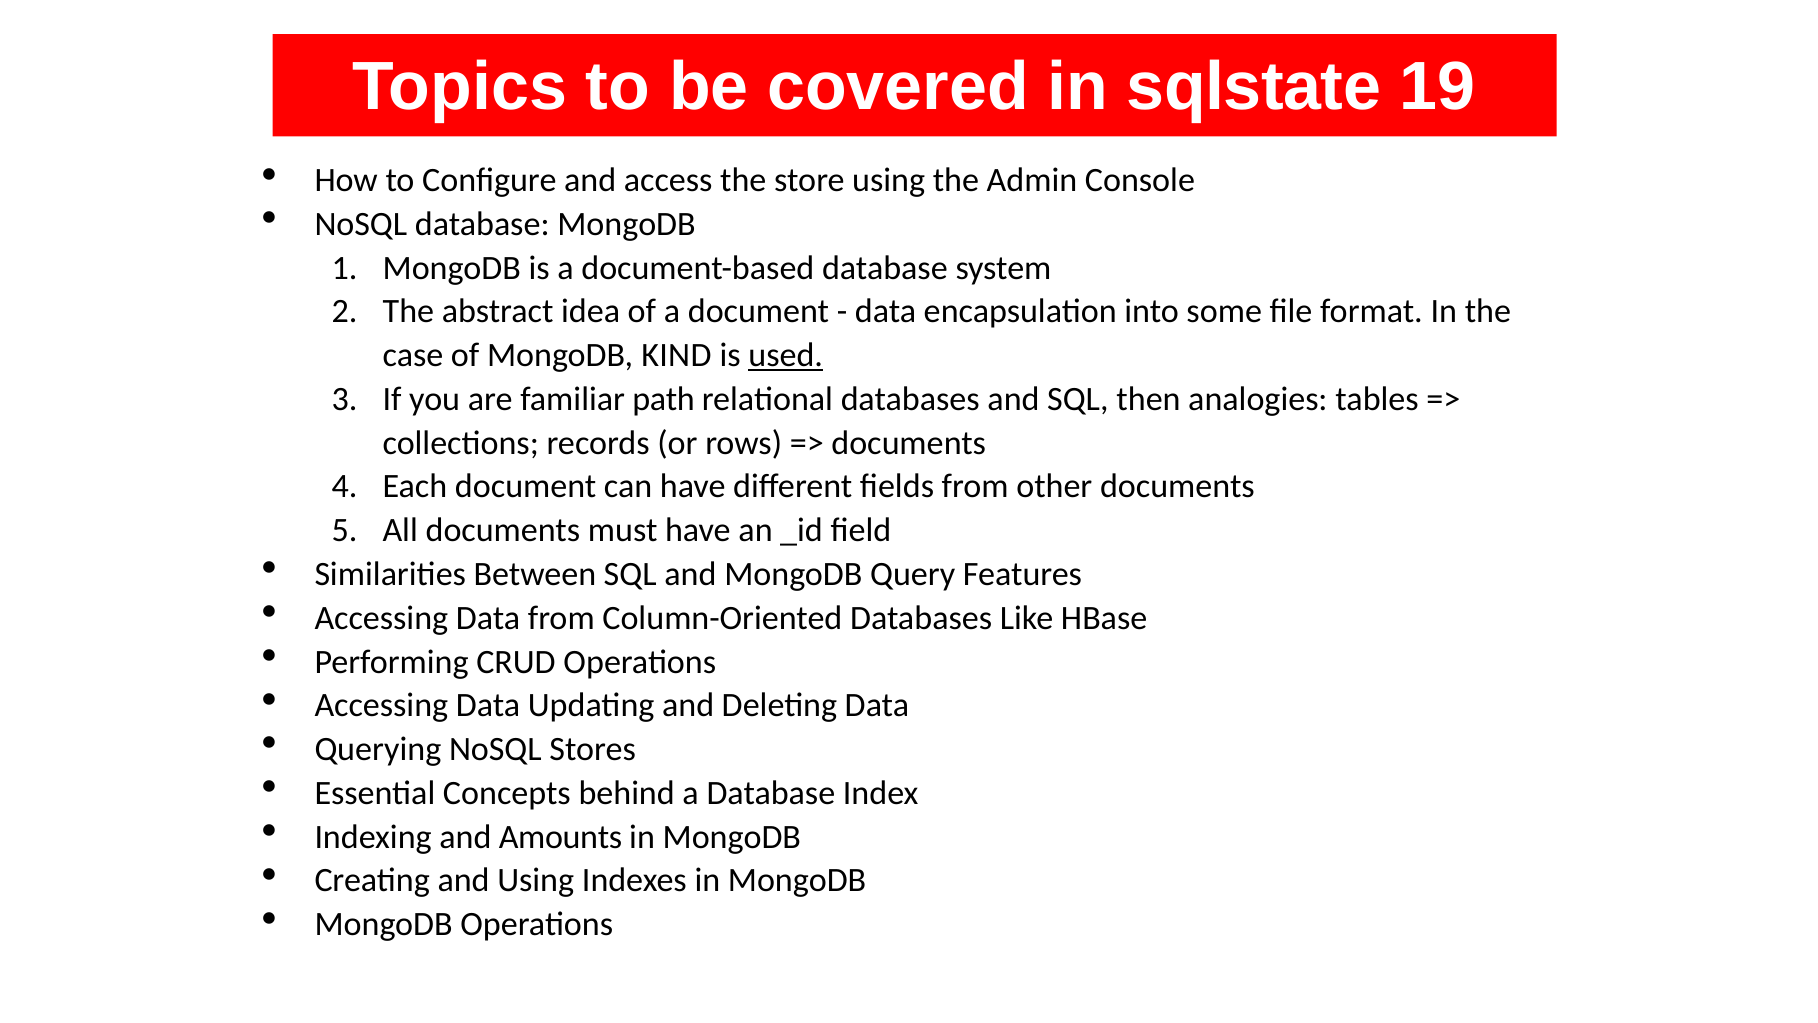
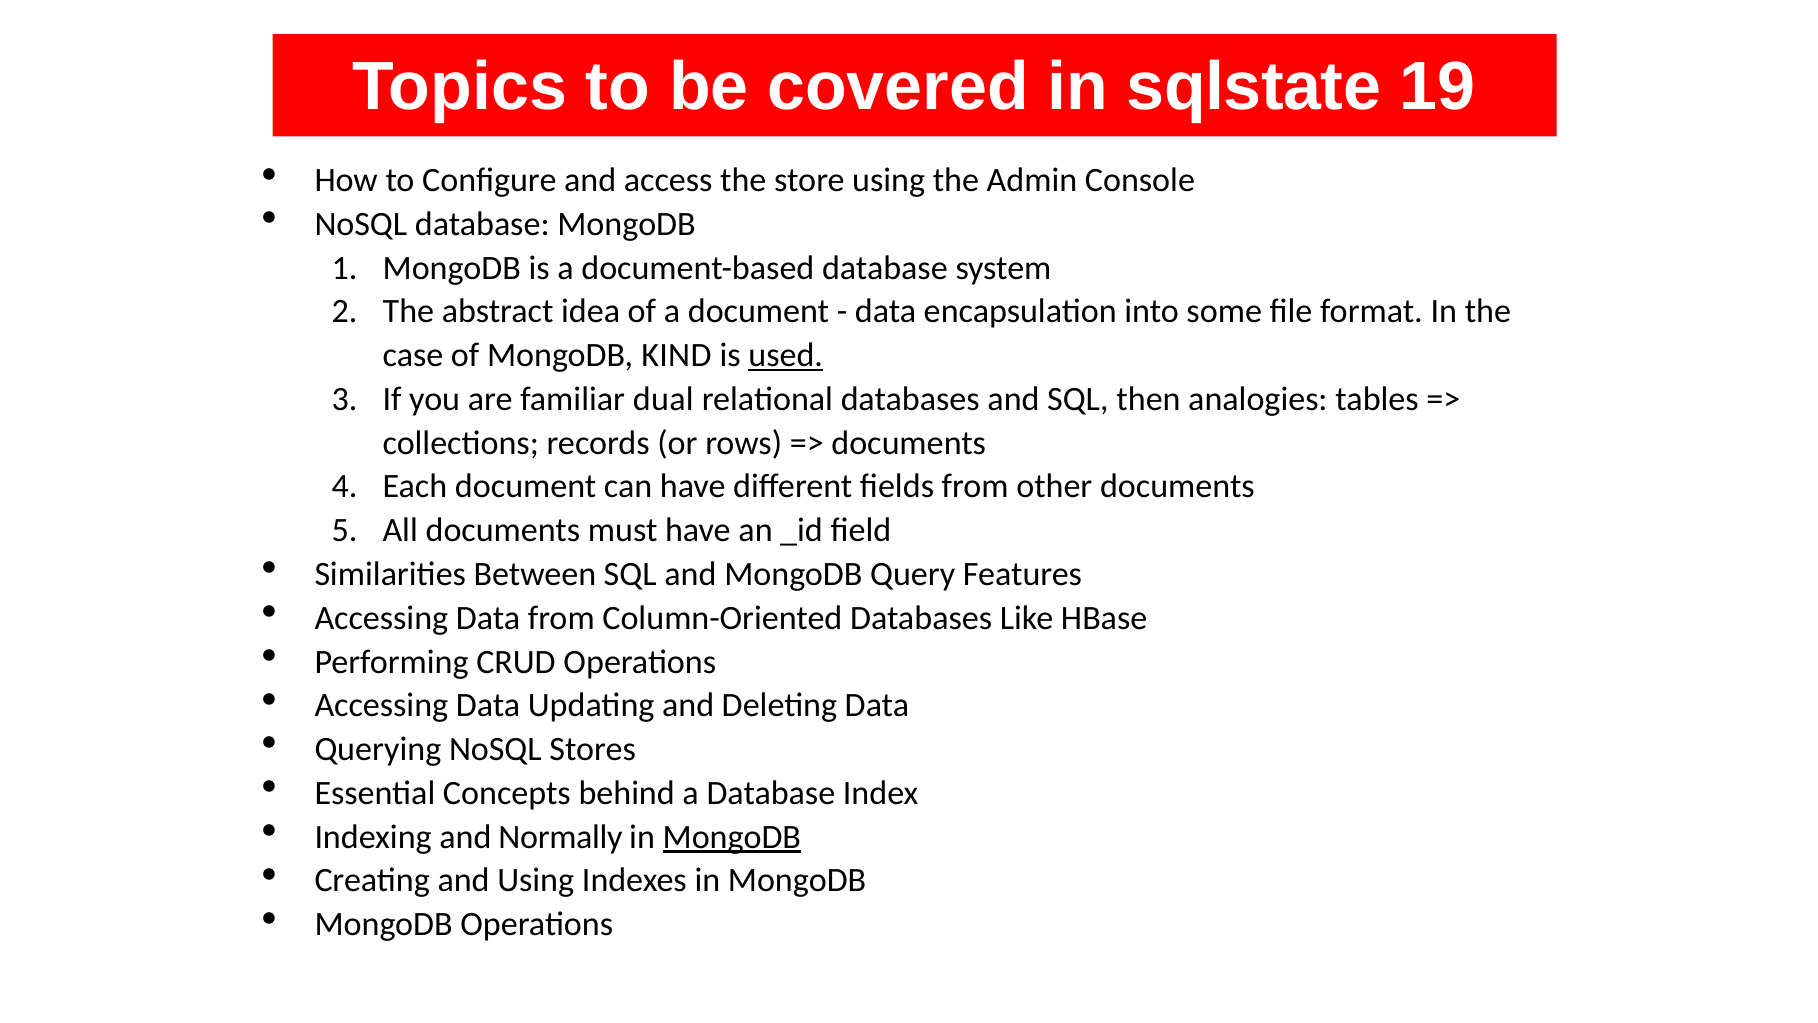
path: path -> dual (663, 399)
Amounts: Amounts -> Normally (560, 837)
MongoDB underline: none -> present (732, 837)
